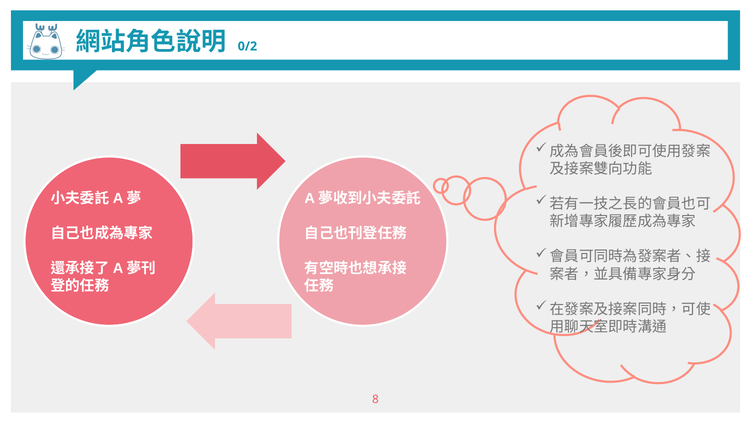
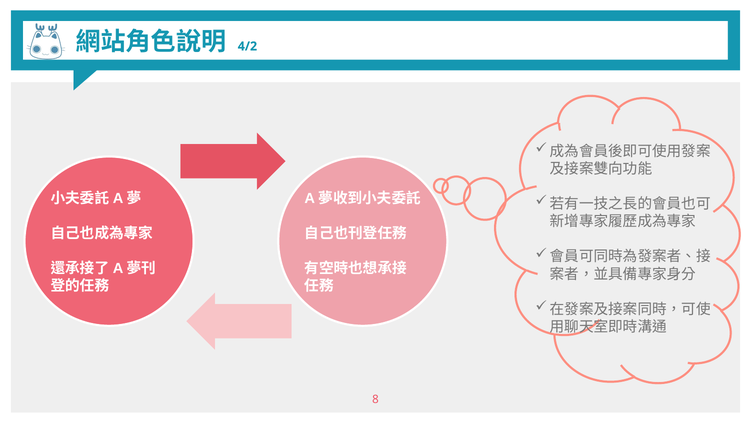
0/2: 0/2 -> 4/2 (247, 46)
